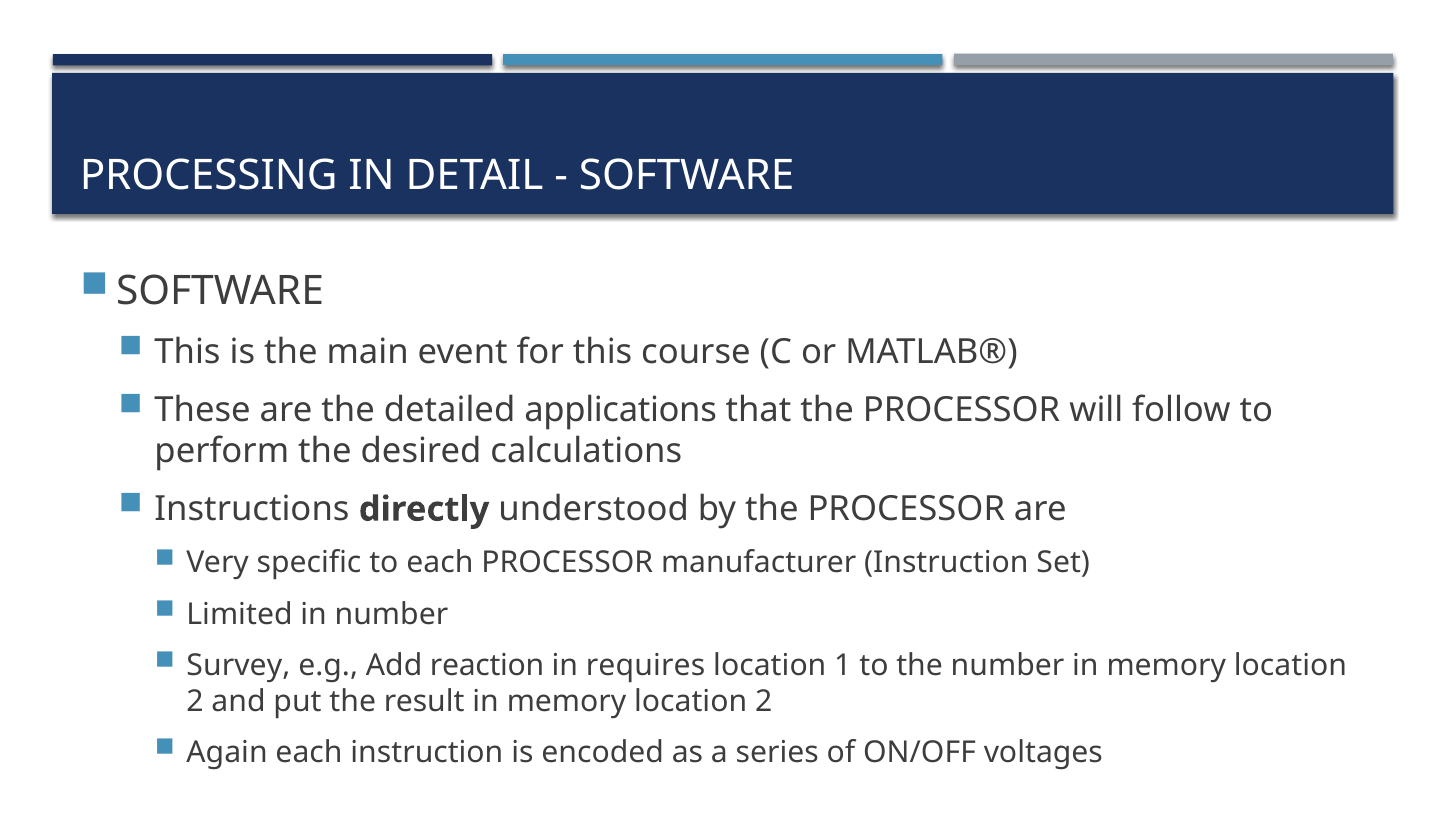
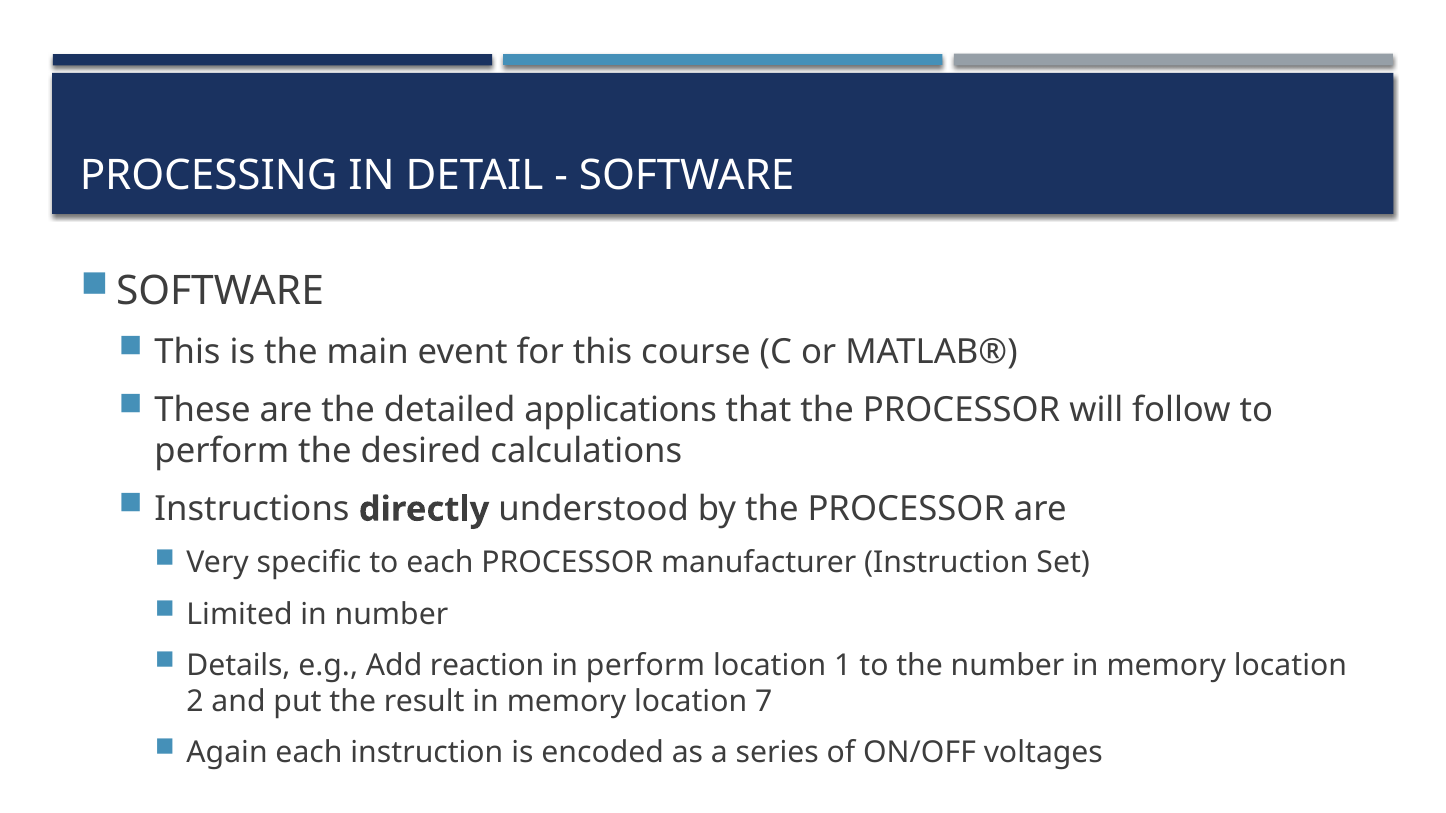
Survey: Survey -> Details (239, 666)
in requires: requires -> perform (646, 666)
2: 2 -> 7 (764, 702)
